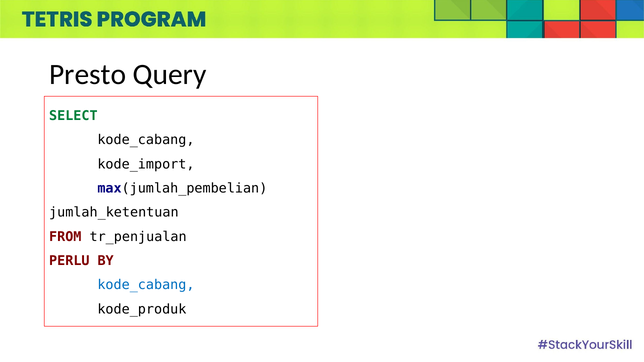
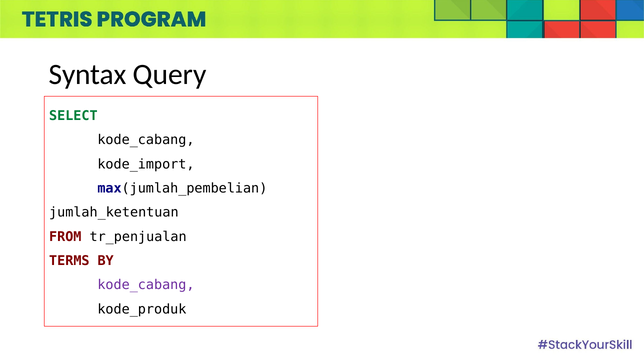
Presto: Presto -> Syntax (88, 75)
PERLU: PERLU -> TERMS (69, 261)
kode_cabang colour: blue -> purple (146, 285)
